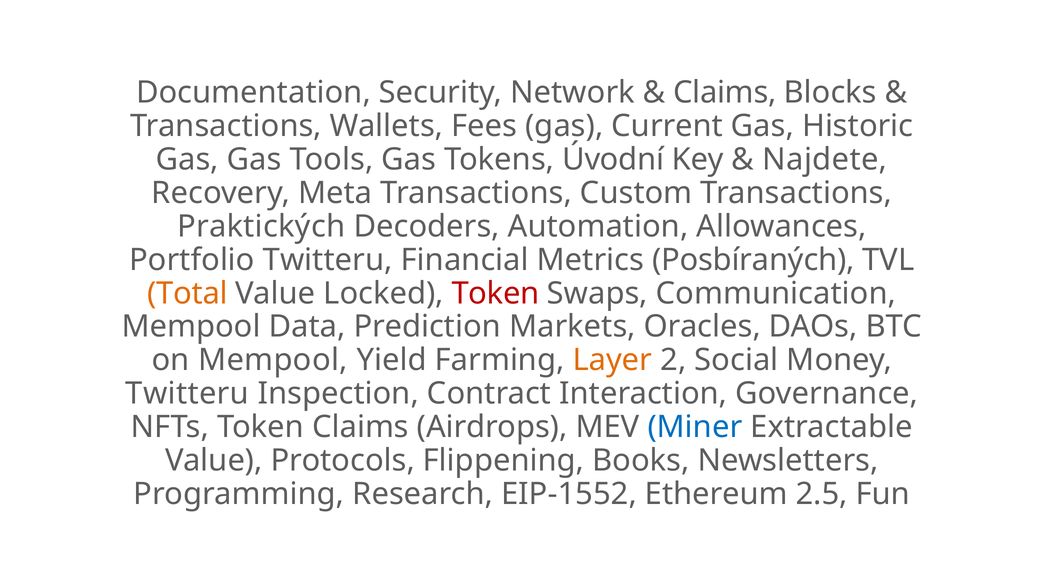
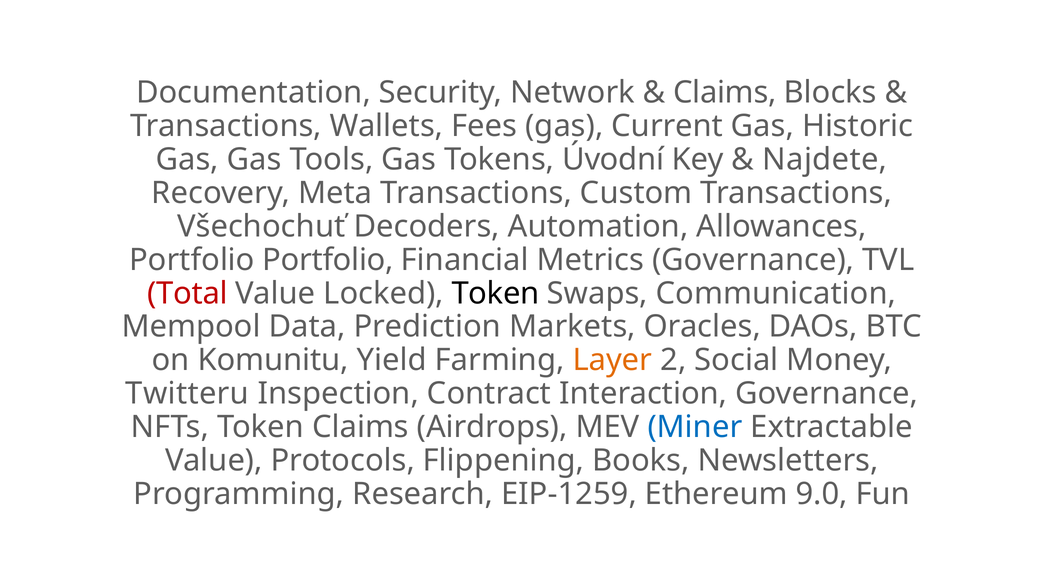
Praktických: Praktických -> Všechochuť (261, 226)
Portfolio Twitteru: Twitteru -> Portfolio (328, 260)
Metrics Posbíraných: Posbíraných -> Governance (753, 260)
Total colour: orange -> red (188, 293)
Token colour: red -> black (496, 293)
on Mempool: Mempool -> Komunitu (273, 360)
EIP-1552: EIP-1552 -> EIP-1259 (569, 494)
2.5: 2.5 -> 9.0 (822, 494)
